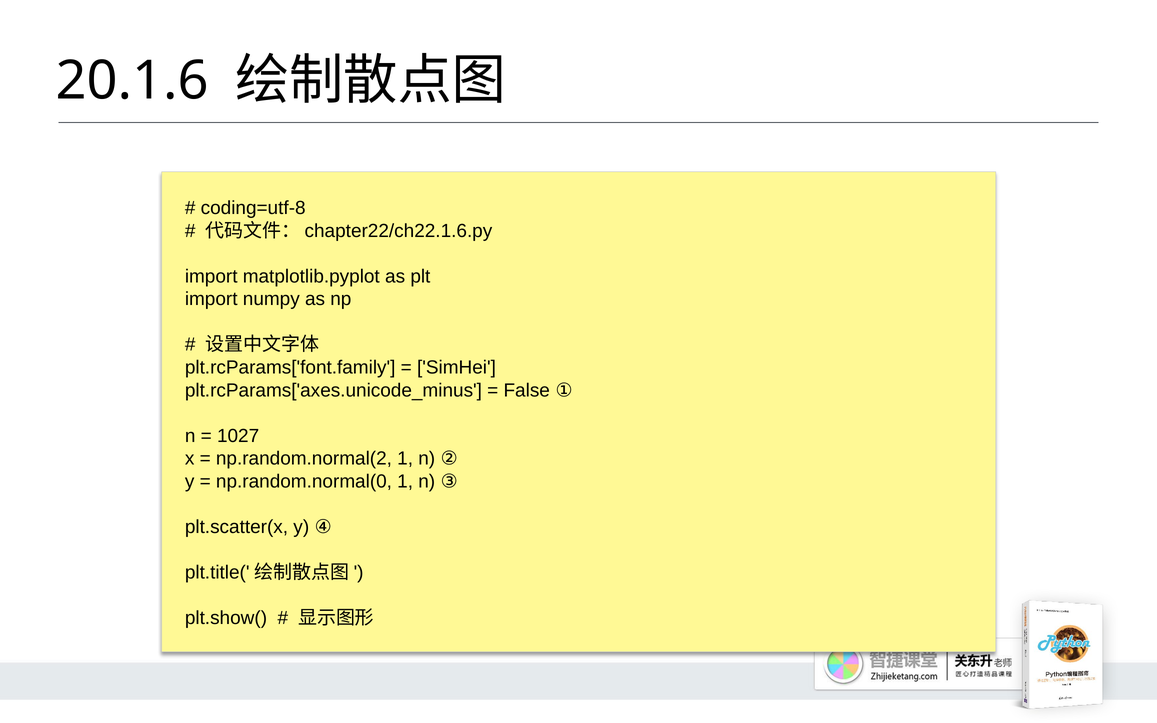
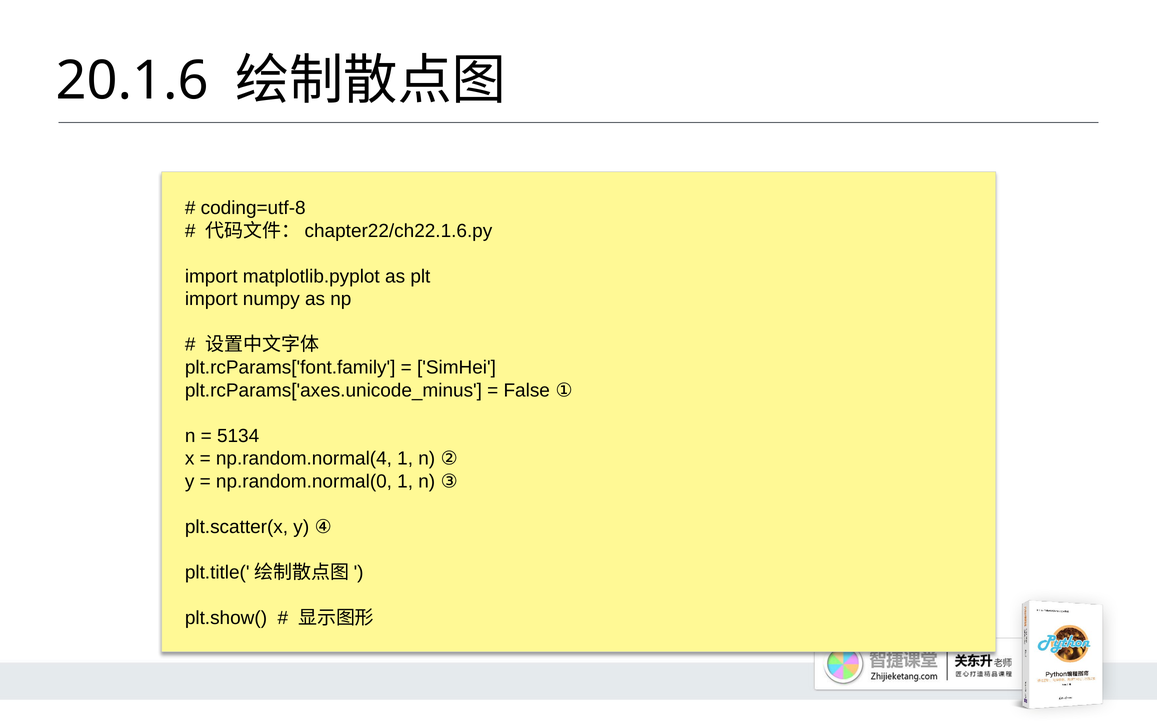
1027: 1027 -> 5134 (238, 436)
np.random.normal(2: np.random.normal(2 -> np.random.normal(4 (304, 459)
